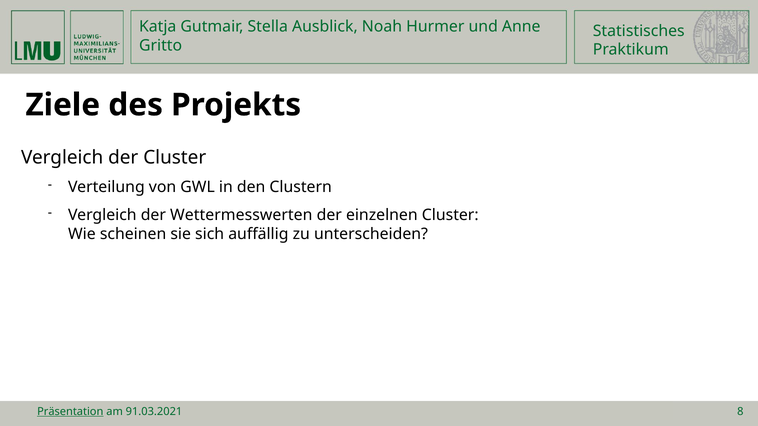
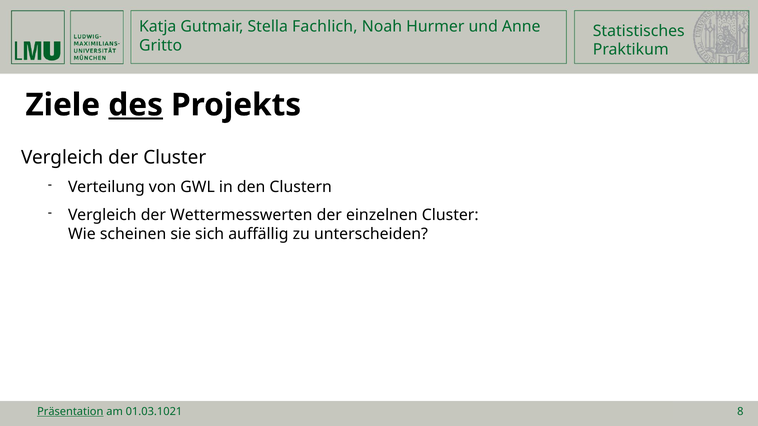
Ausblick: Ausblick -> Fachlich (325, 27)
des underline: none -> present (136, 105)
91.03.2021: 91.03.2021 -> 01.03.1021 (154, 412)
